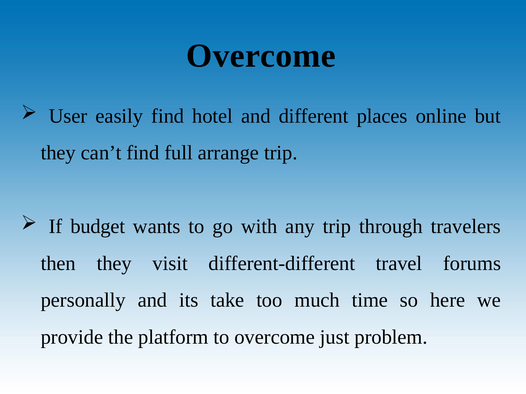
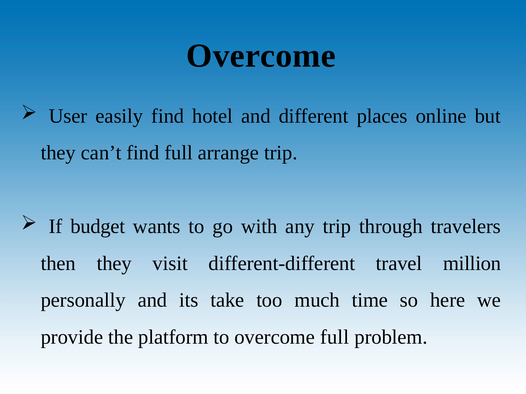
forums: forums -> million (472, 264)
overcome just: just -> full (335, 337)
